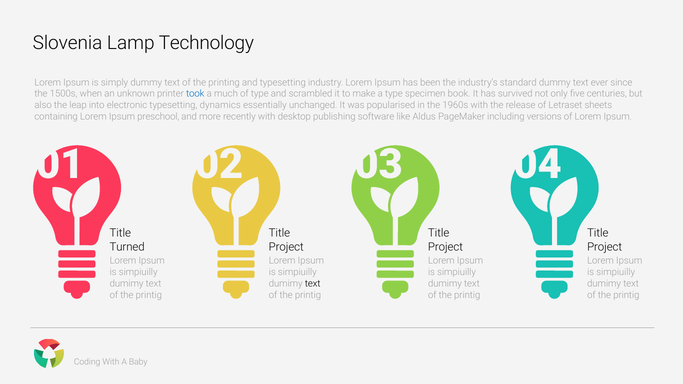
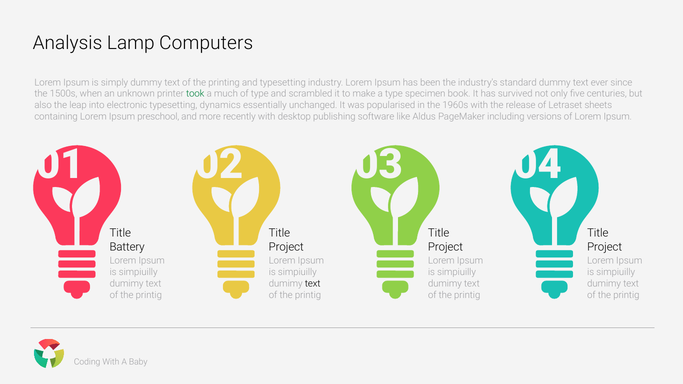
Slovenia: Slovenia -> Analysis (67, 43)
Technology: Technology -> Computers (206, 43)
took colour: blue -> green (195, 94)
Turned: Turned -> Battery (127, 247)
